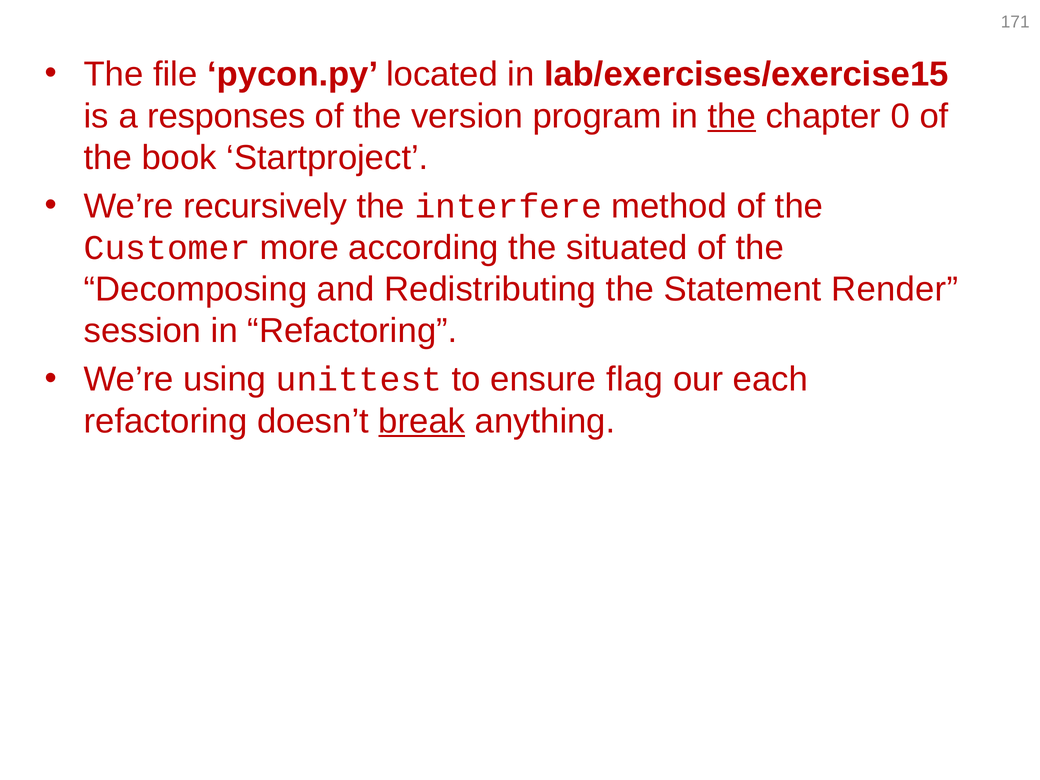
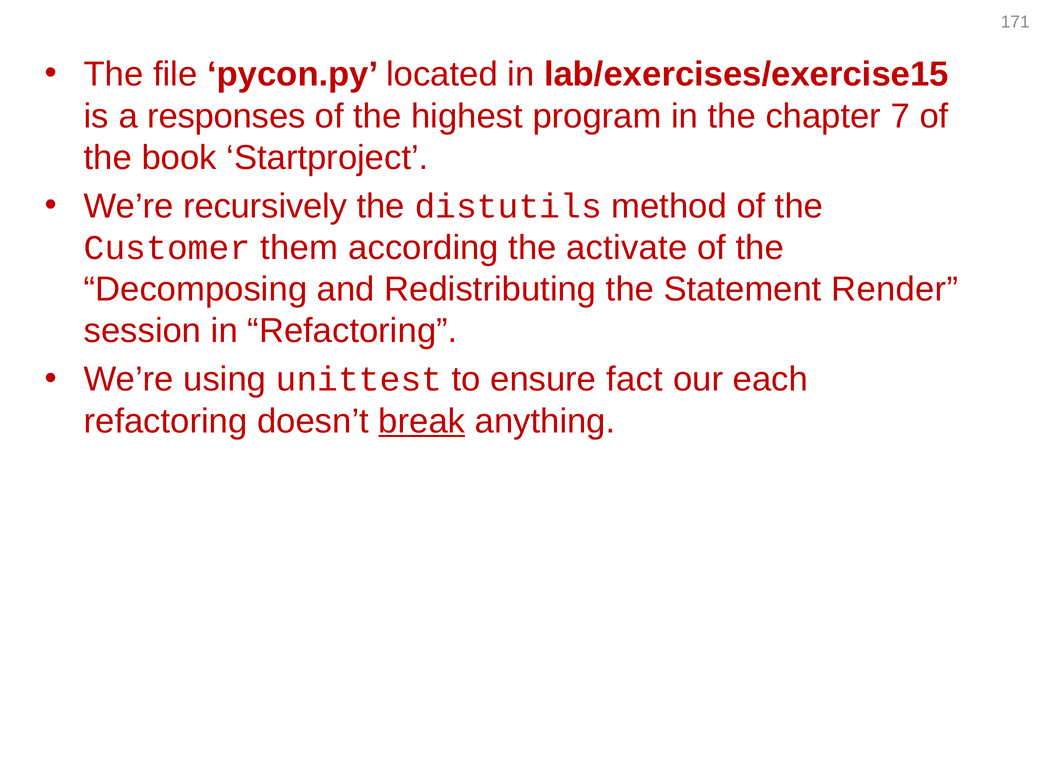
version: version -> highest (467, 116)
the underline: present -> none (732, 116)
0: 0 -> 7 (900, 116)
interfere: interfere -> distutils (508, 206)
more: more -> them (299, 248)
situated: situated -> activate (627, 248)
flag: flag -> fact (635, 379)
